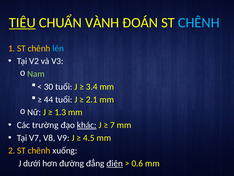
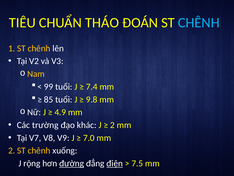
TIÊU underline: present -> none (22, 23)
VÀNH: VÀNH -> THÁO (102, 23)
lên colour: light blue -> white (58, 48)
Nam colour: light green -> yellow (36, 74)
30: 30 -> 99 (49, 86)
3.4: 3.4 -> 7.4 (92, 86)
44: 44 -> 85 (49, 99)
2.1: 2.1 -> 9.8 (92, 99)
1.3: 1.3 -> 4.9 (60, 112)
khác underline: present -> none (87, 125)
7: 7 -> 2 (112, 125)
4.5: 4.5 -> 7.0 (89, 137)
dưới: dưới -> rộng (32, 163)
đường underline: none -> present (72, 163)
0.6: 0.6 -> 7.5 (137, 163)
